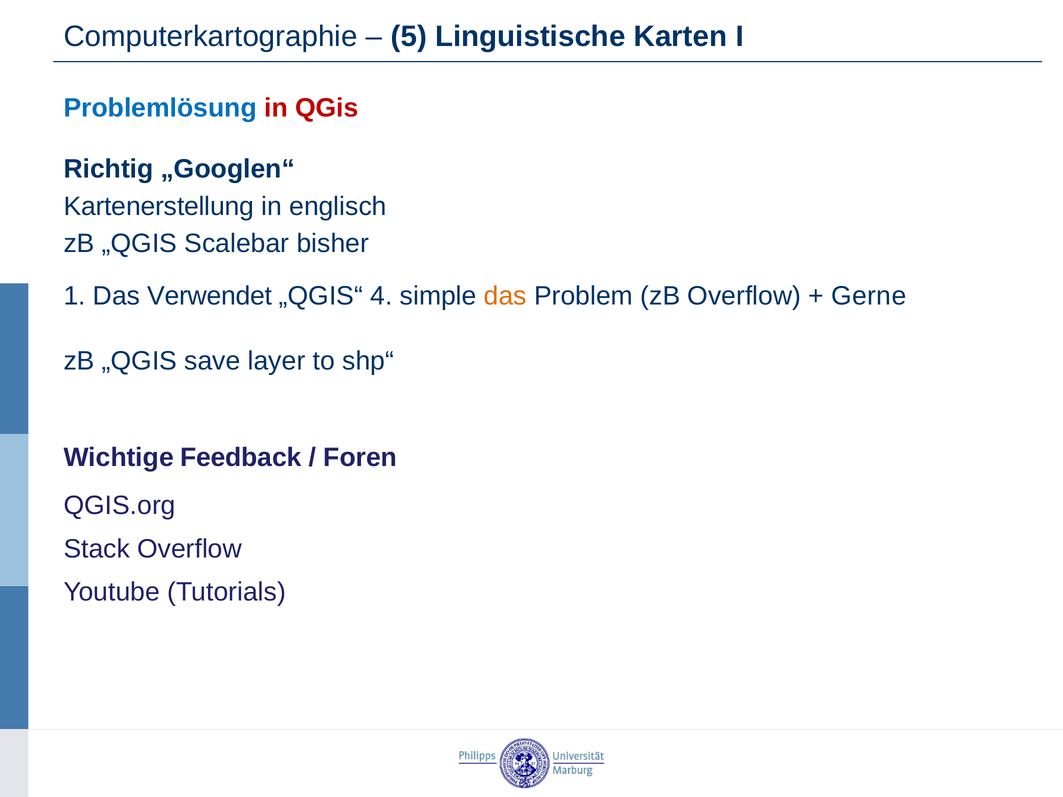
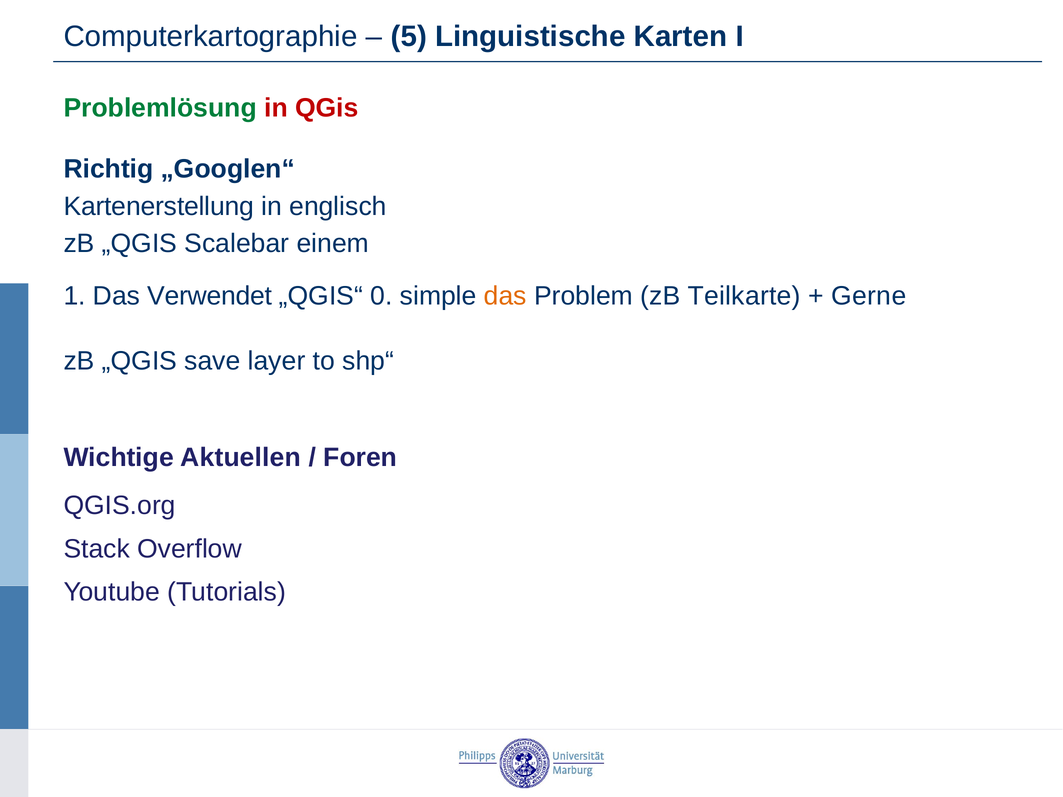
Problemlösung colour: blue -> green (160, 108)
bisher: bisher -> einem (333, 244)
4: 4 -> 0 (381, 296)
zB Overflow: Overflow -> Teilkarte (744, 296)
Feedback: Feedback -> Aktuellen (241, 458)
